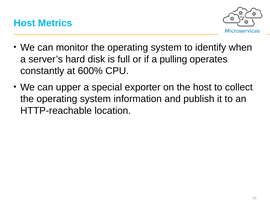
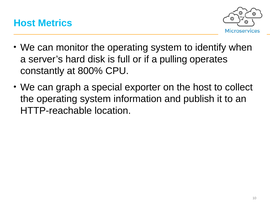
600%: 600% -> 800% (90, 71)
upper: upper -> graph (68, 87)
